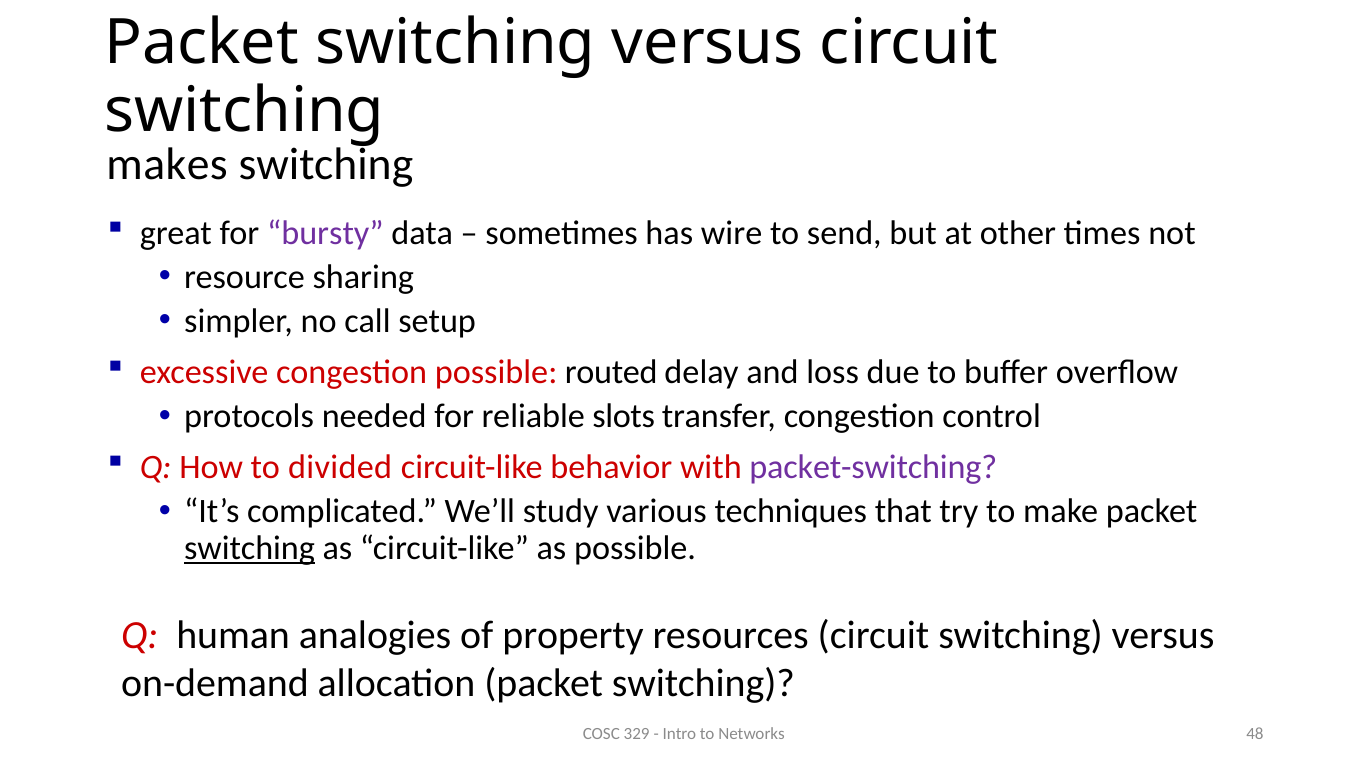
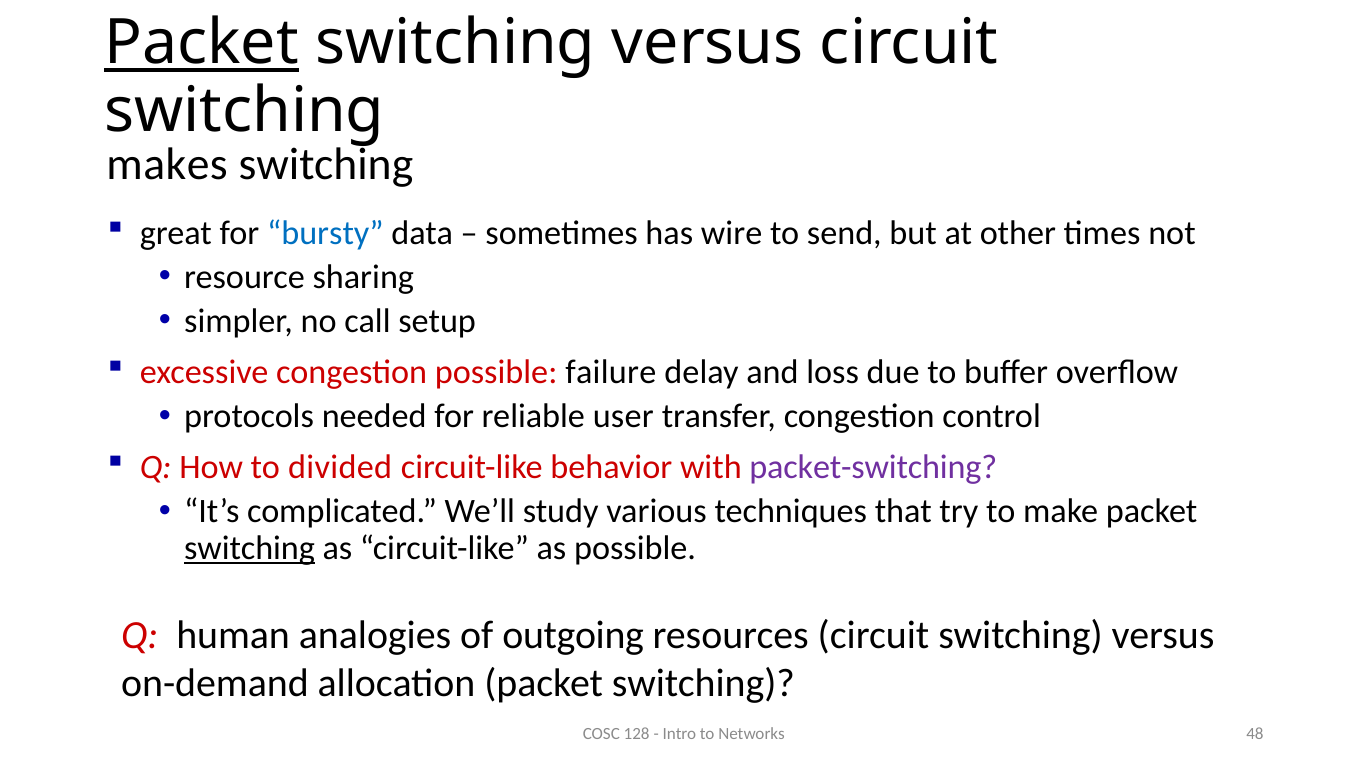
Packet underline: none -> present (202, 43)
bursty colour: purple -> blue (325, 233)
routed: routed -> failure (611, 372)
slots: slots -> user (623, 416)
property: property -> outgoing (573, 636)
329: 329 -> 128 (637, 735)
